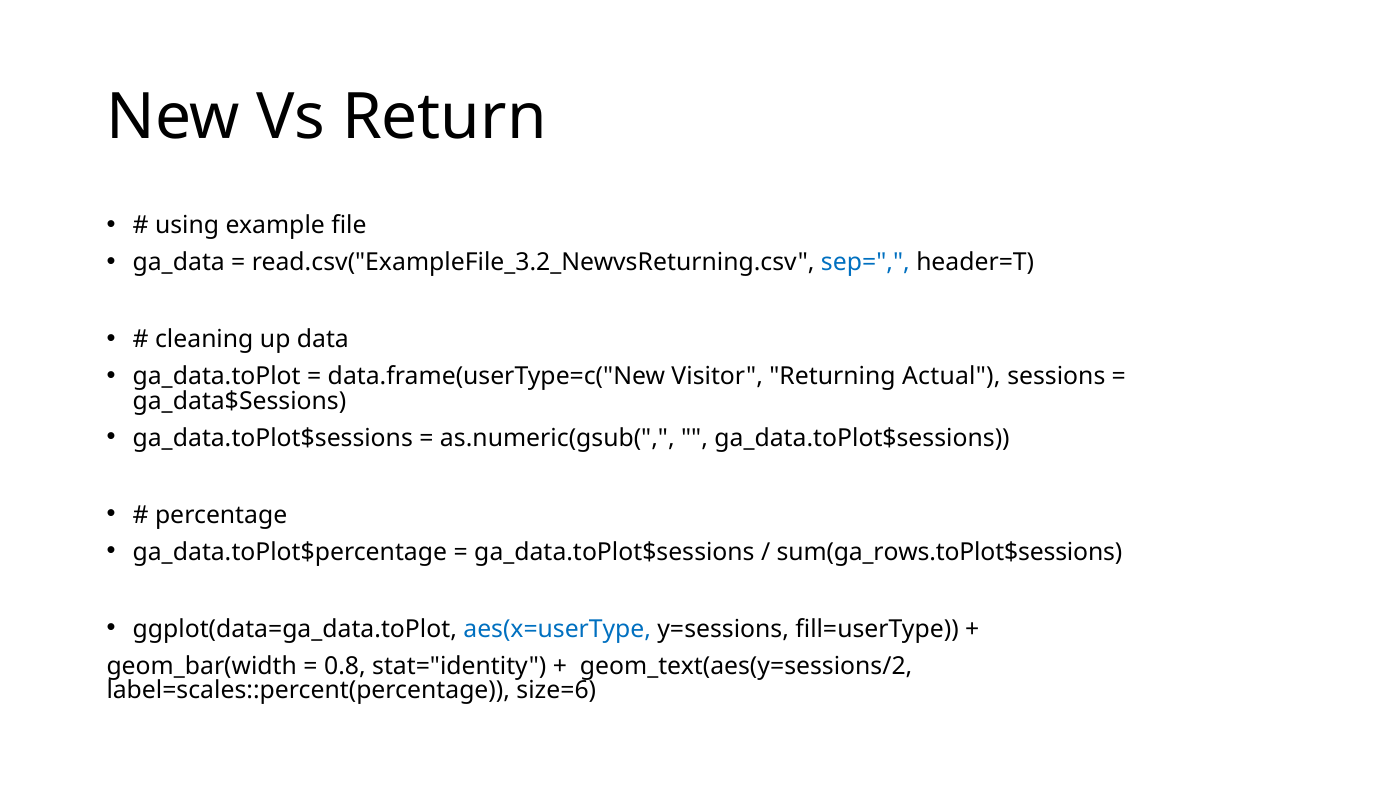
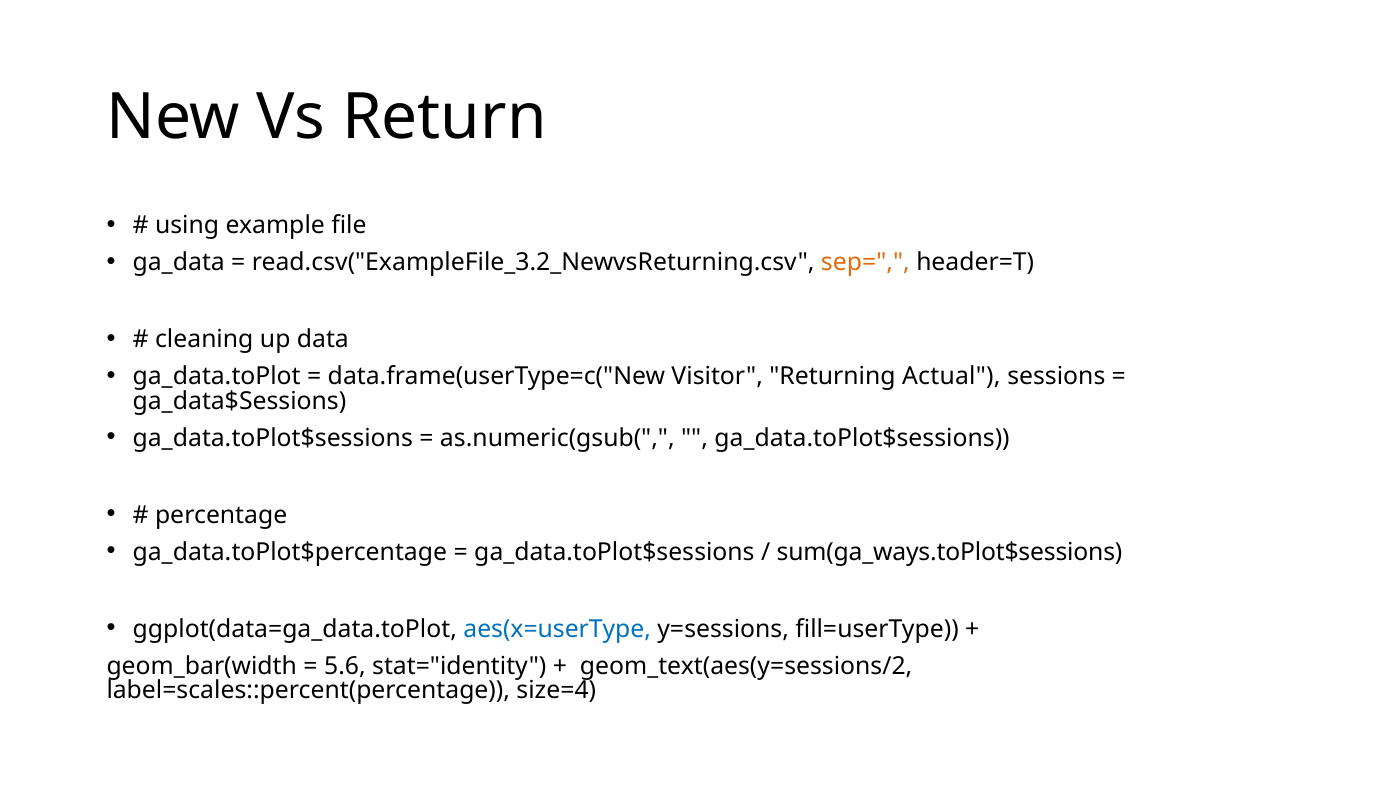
sep= colour: blue -> orange (865, 263)
sum(ga_rows.toPlot$sessions: sum(ga_rows.toPlot$sessions -> sum(ga_ways.toPlot$sessions (950, 552)
0.8: 0.8 -> 5.6 (345, 666)
size=6: size=6 -> size=4 (556, 690)
